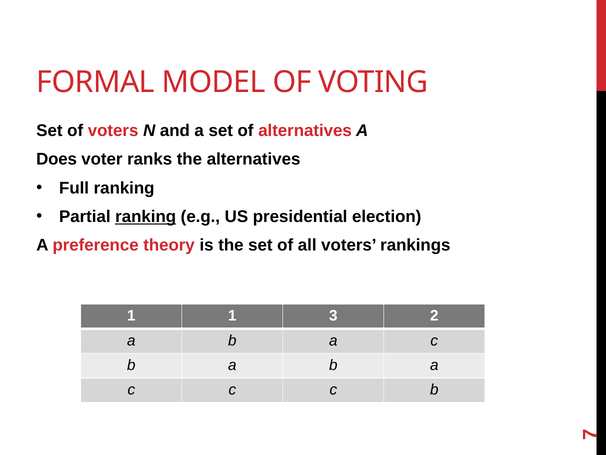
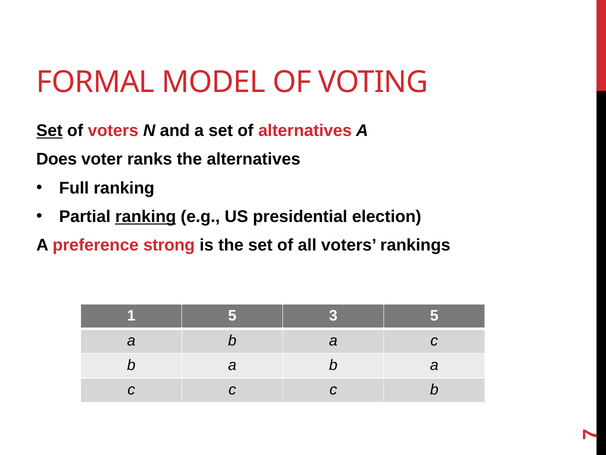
Set underline: none -> present (49, 130)
theory: theory -> strong (169, 245)
1 1: 1 -> 5 (232, 316)
3 2: 2 -> 5 (434, 316)
